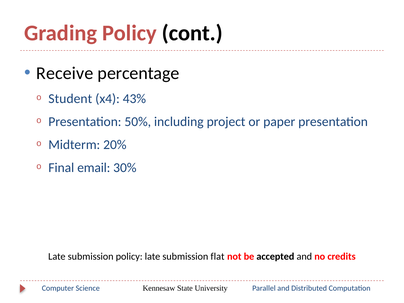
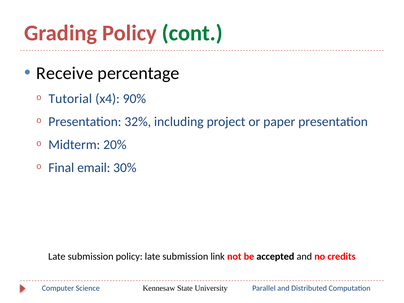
cont colour: black -> green (192, 33)
Student: Student -> Tutorial (70, 99)
43%: 43% -> 90% (134, 99)
50%: 50% -> 32% (138, 122)
flat: flat -> link (218, 257)
